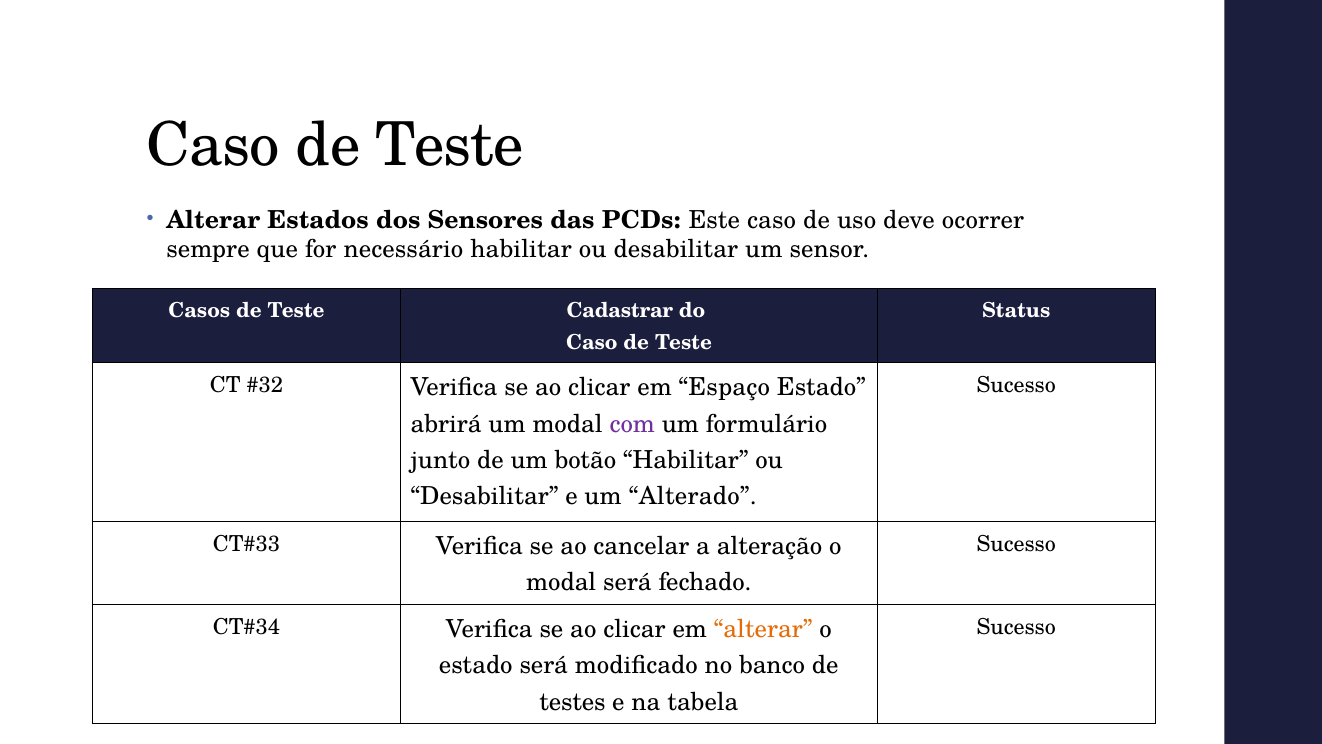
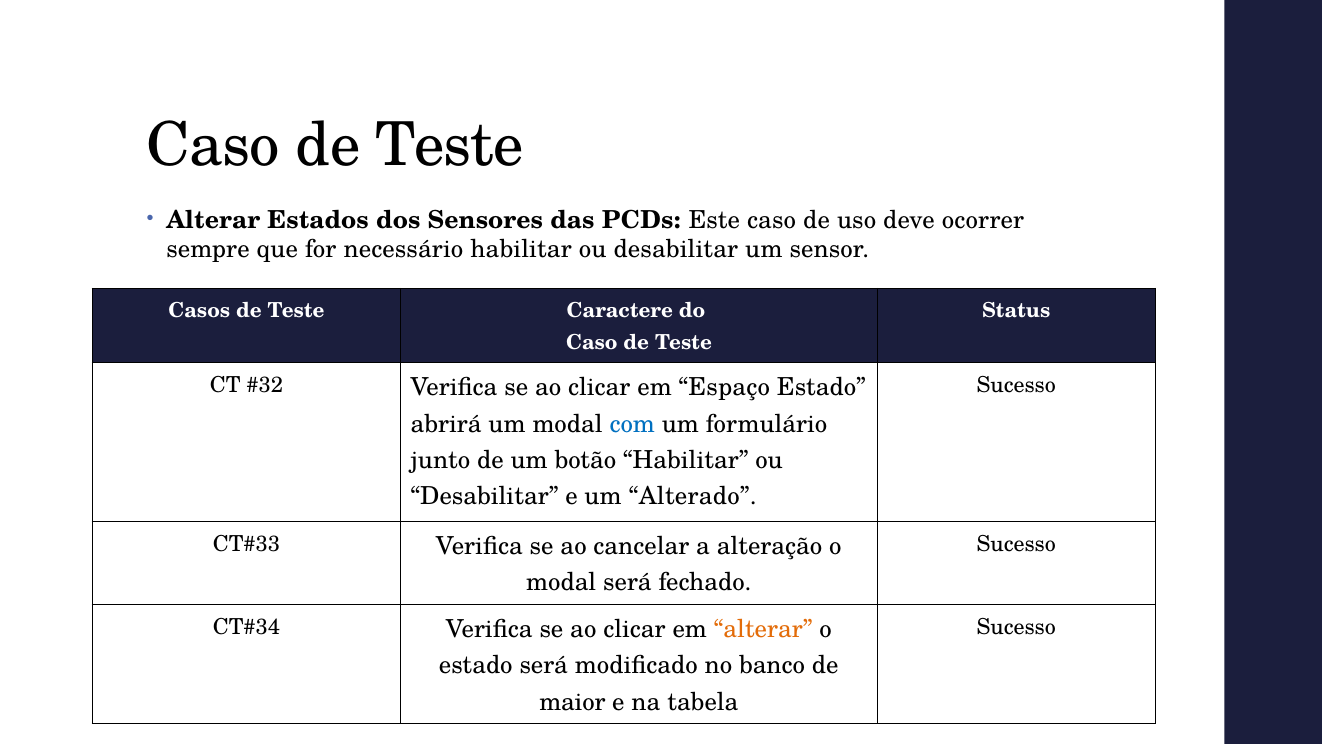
Cadastrar: Cadastrar -> Caractere (620, 311)
com colour: purple -> blue (632, 424)
testes: testes -> maior (572, 701)
